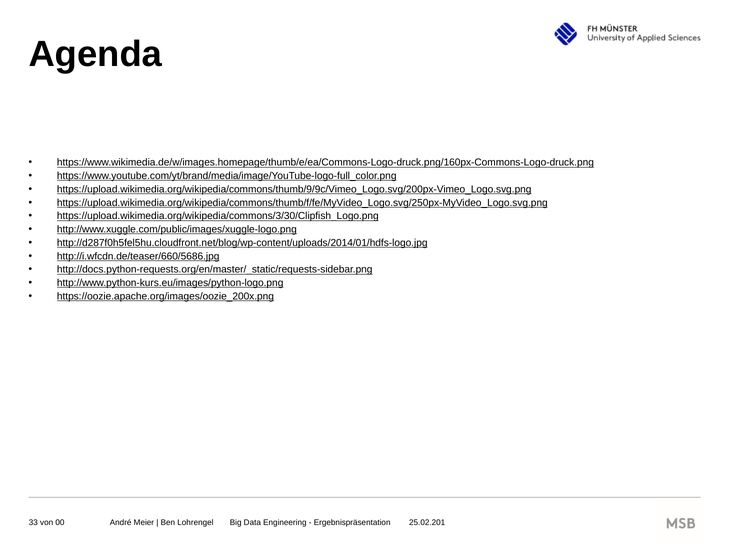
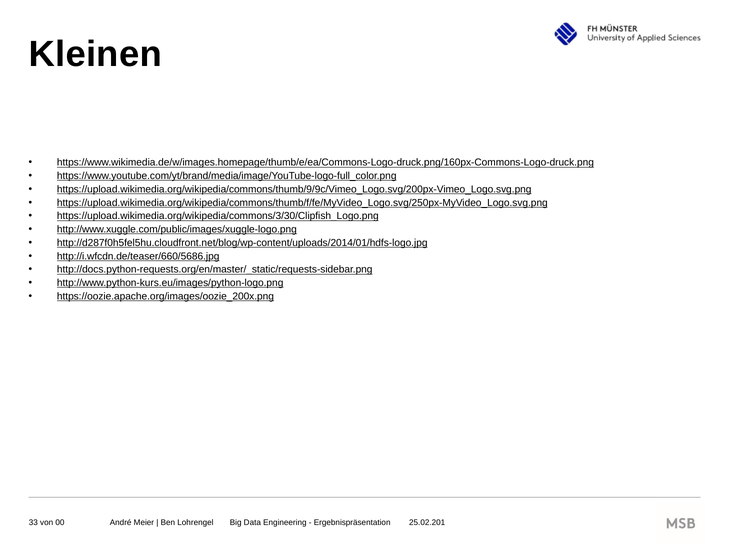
Agenda: Agenda -> Kleinen (95, 54)
